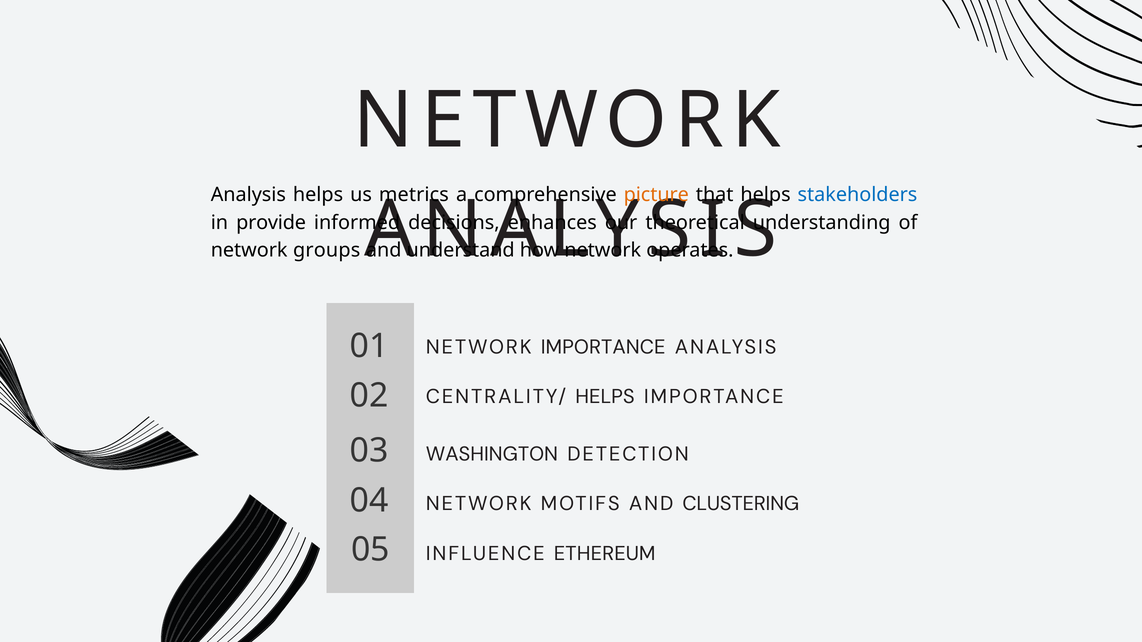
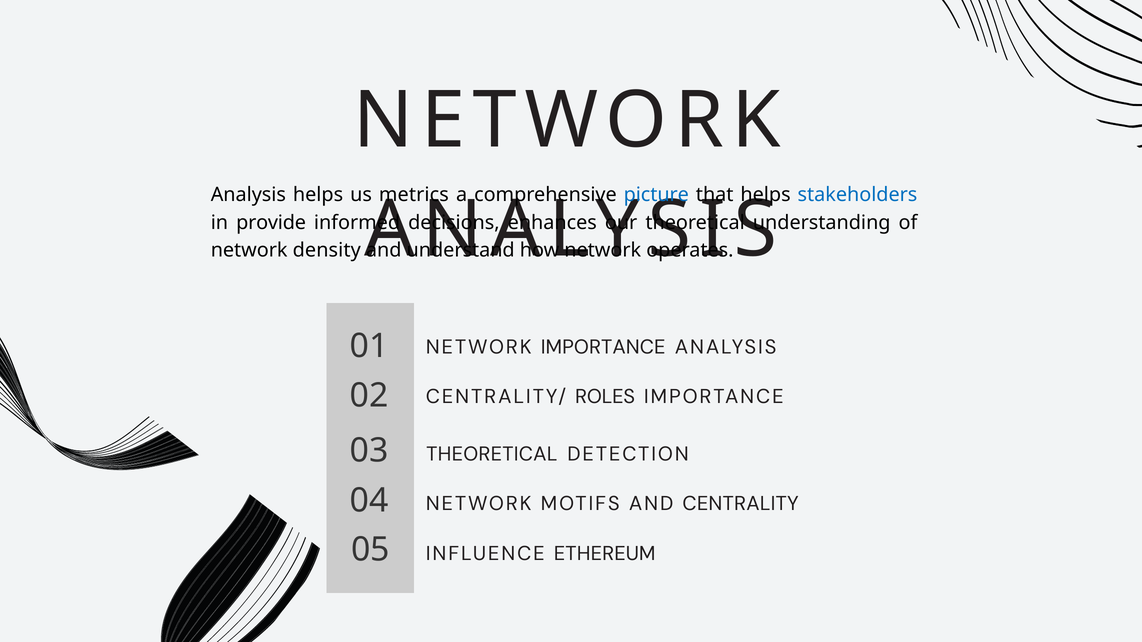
picture colour: orange -> blue (656, 195)
groups: groups -> density (327, 251)
CENTRALITY/ HELPS: HELPS -> ROLES (605, 397)
WASHINGTON: WASHINGTON -> THEORETICAL (492, 454)
CLUSTERING: CLUSTERING -> CENTRALITY (741, 504)
